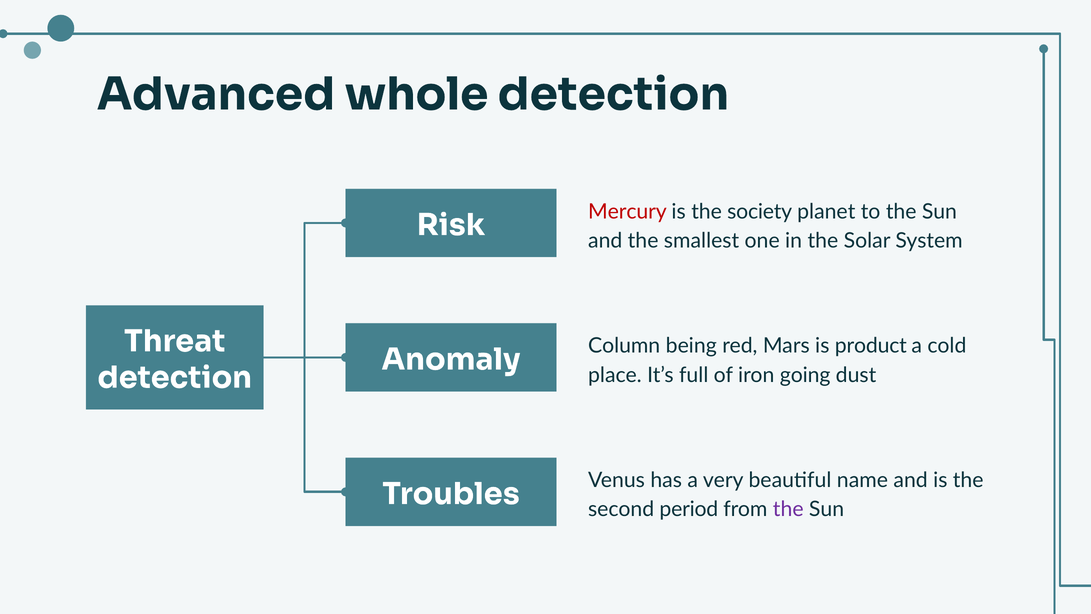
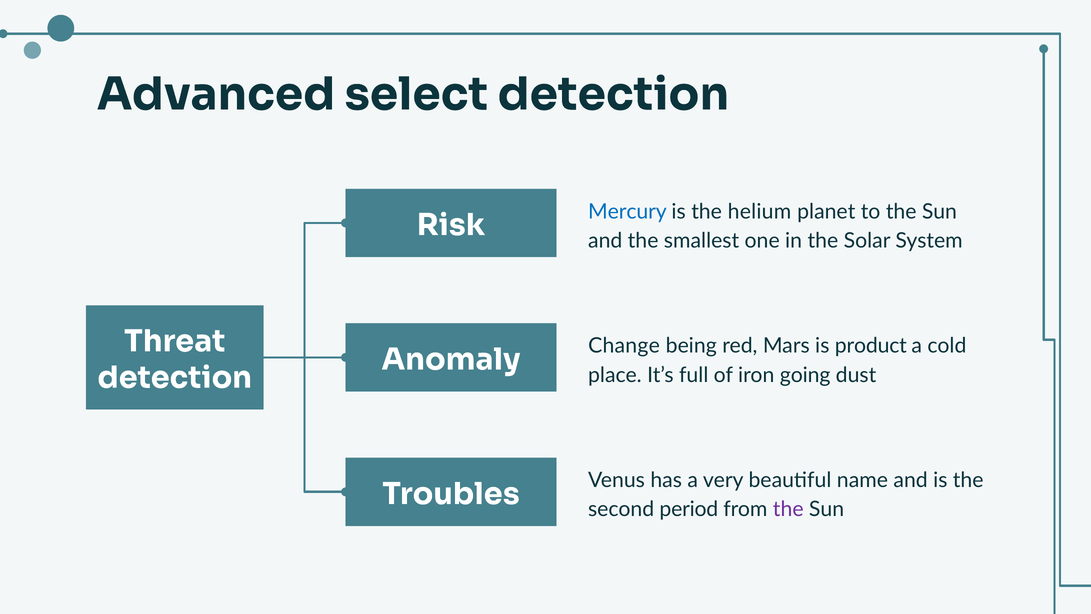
whole: whole -> select (416, 94)
Mercury colour: red -> blue (627, 212)
society: society -> helium (759, 212)
Column: Column -> Change (624, 346)
